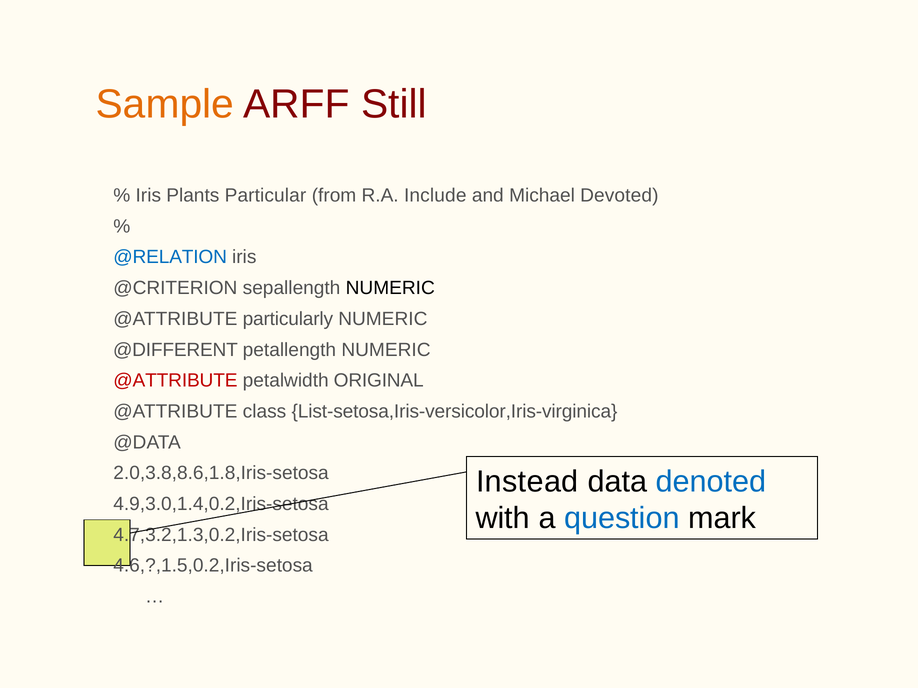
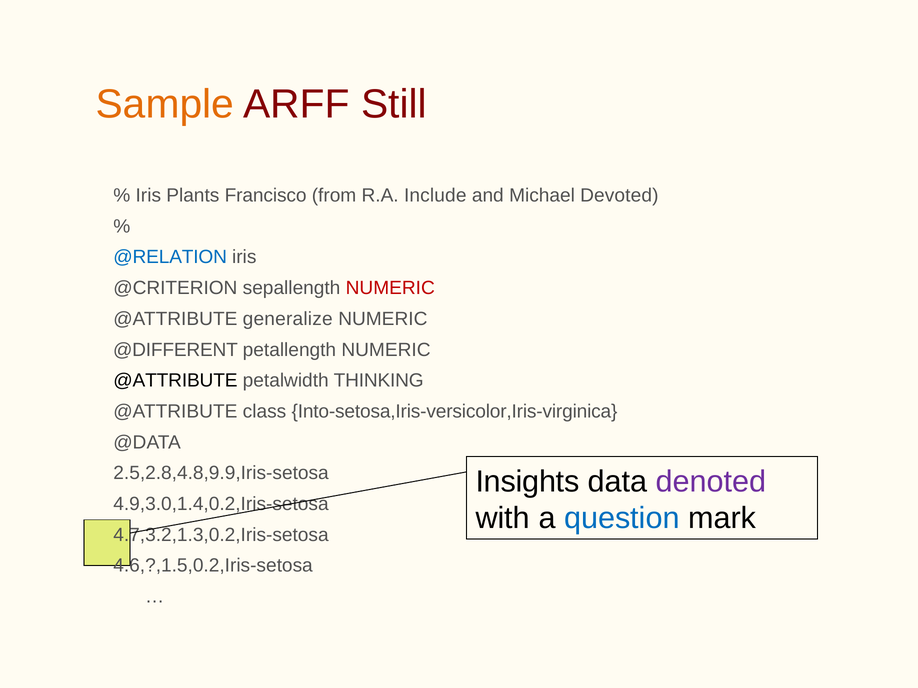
Particular: Particular -> Francisco (266, 196)
NUMERIC colour: black -> red (390, 288)
particularly: particularly -> generalize (288, 319)
@ATTRIBUTE colour: red -> black (175, 381)
ORIGINAL: ORIGINAL -> THINKING (379, 381)
List-setosa,Iris-versicolor,Iris-virginica: List-setosa,Iris-versicolor,Iris-virginica -> Into-setosa,Iris-versicolor,Iris-virginica (455, 412)
2.0,3.8,8.6,1.8,Iris-setosa: 2.0,3.8,8.6,1.8,Iris-setosa -> 2.5,2.8,4.8,9.9,Iris-setosa (221, 473)
Instead: Instead -> Insights (528, 482)
denoted colour: blue -> purple (711, 482)
